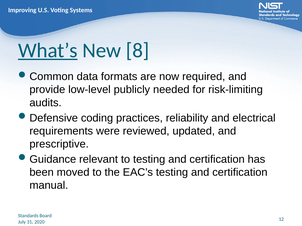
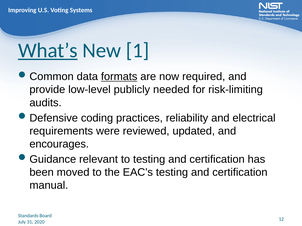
8: 8 -> 1 (138, 51)
formats underline: none -> present (119, 77)
prescriptive: prescriptive -> encourages (59, 144)
